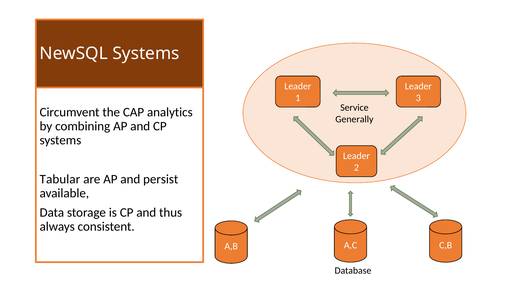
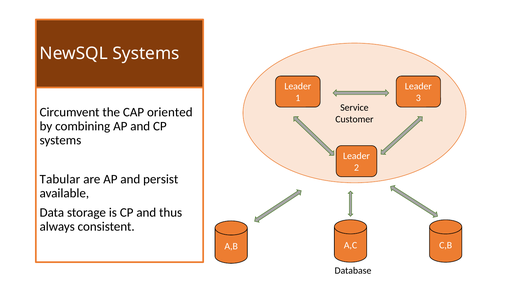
analytics: analytics -> oriented (170, 112)
Generally: Generally -> Customer (354, 119)
